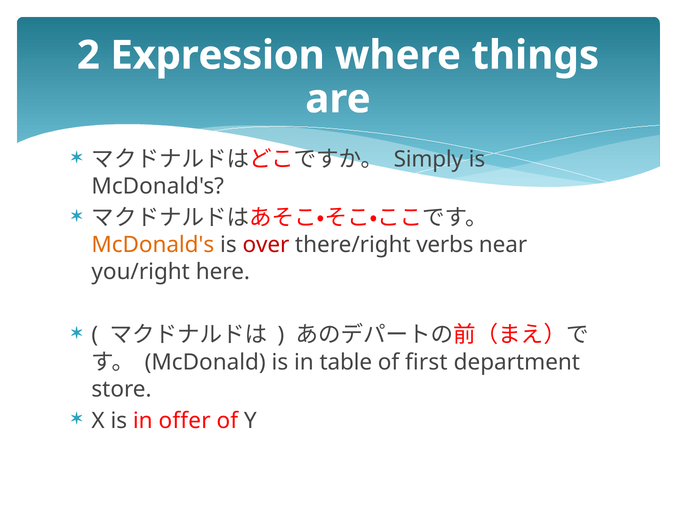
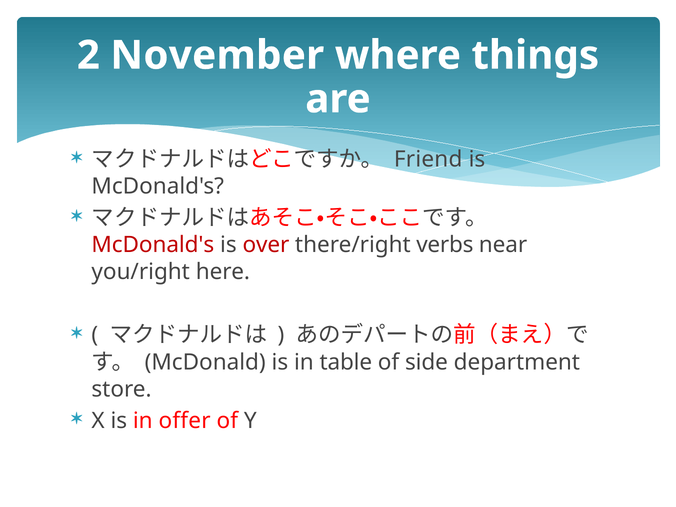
Expression: Expression -> November (217, 55)
Simply: Simply -> Friend (428, 159)
McDonald's colour: orange -> red (153, 245)
first: first -> side (426, 362)
